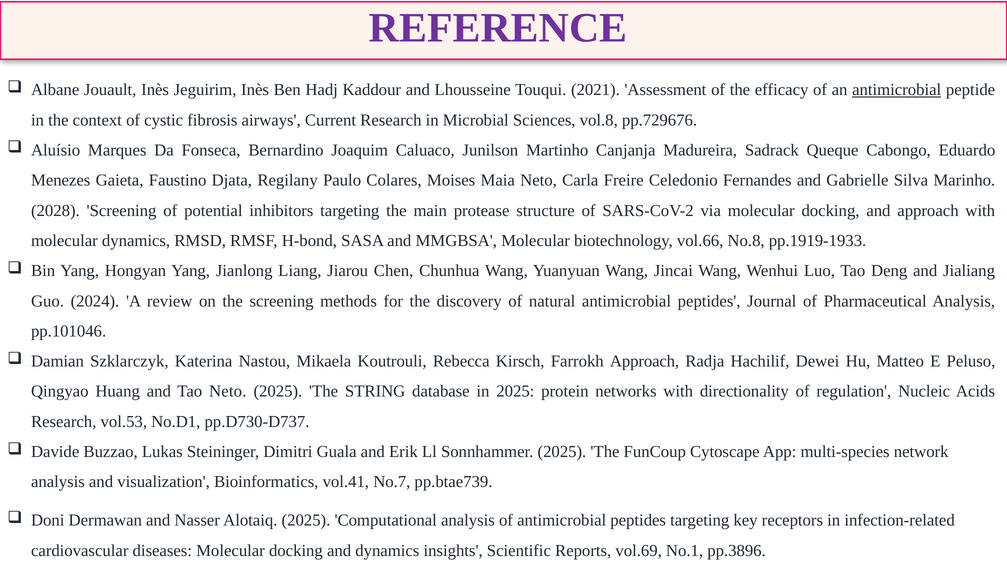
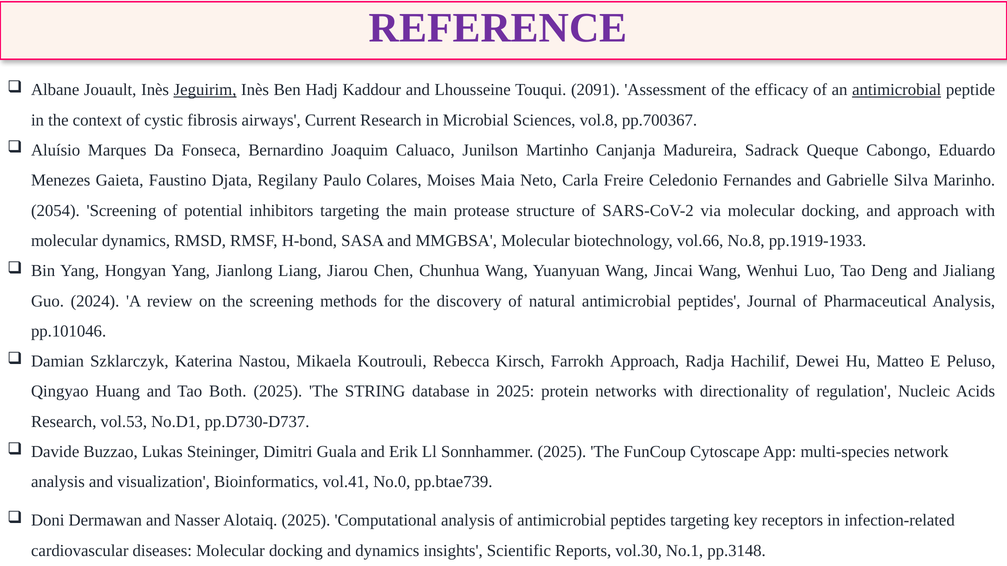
Jeguirim underline: none -> present (205, 90)
2021: 2021 -> 2091 (595, 90)
pp.729676: pp.729676 -> pp.700367 (660, 120)
2028: 2028 -> 2054 (55, 211)
Tao Neto: Neto -> Both (228, 392)
No.7: No.7 -> No.0 (392, 482)
vol.69: vol.69 -> vol.30 (639, 551)
pp.3896: pp.3896 -> pp.3148 (737, 551)
